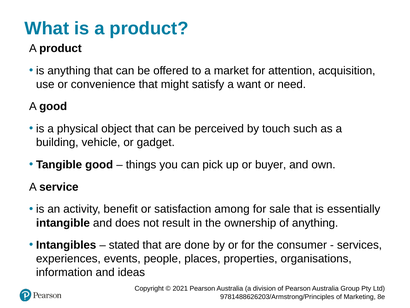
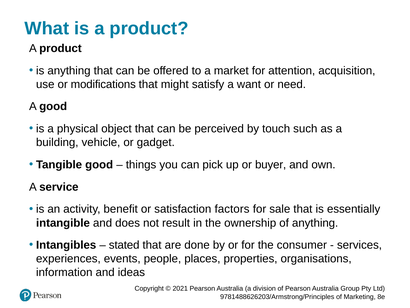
convenience: convenience -> modifications (103, 84)
among: among -> factors (232, 209)
